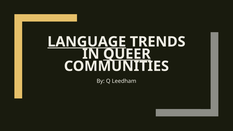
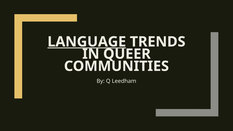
QUEER underline: present -> none (127, 54)
